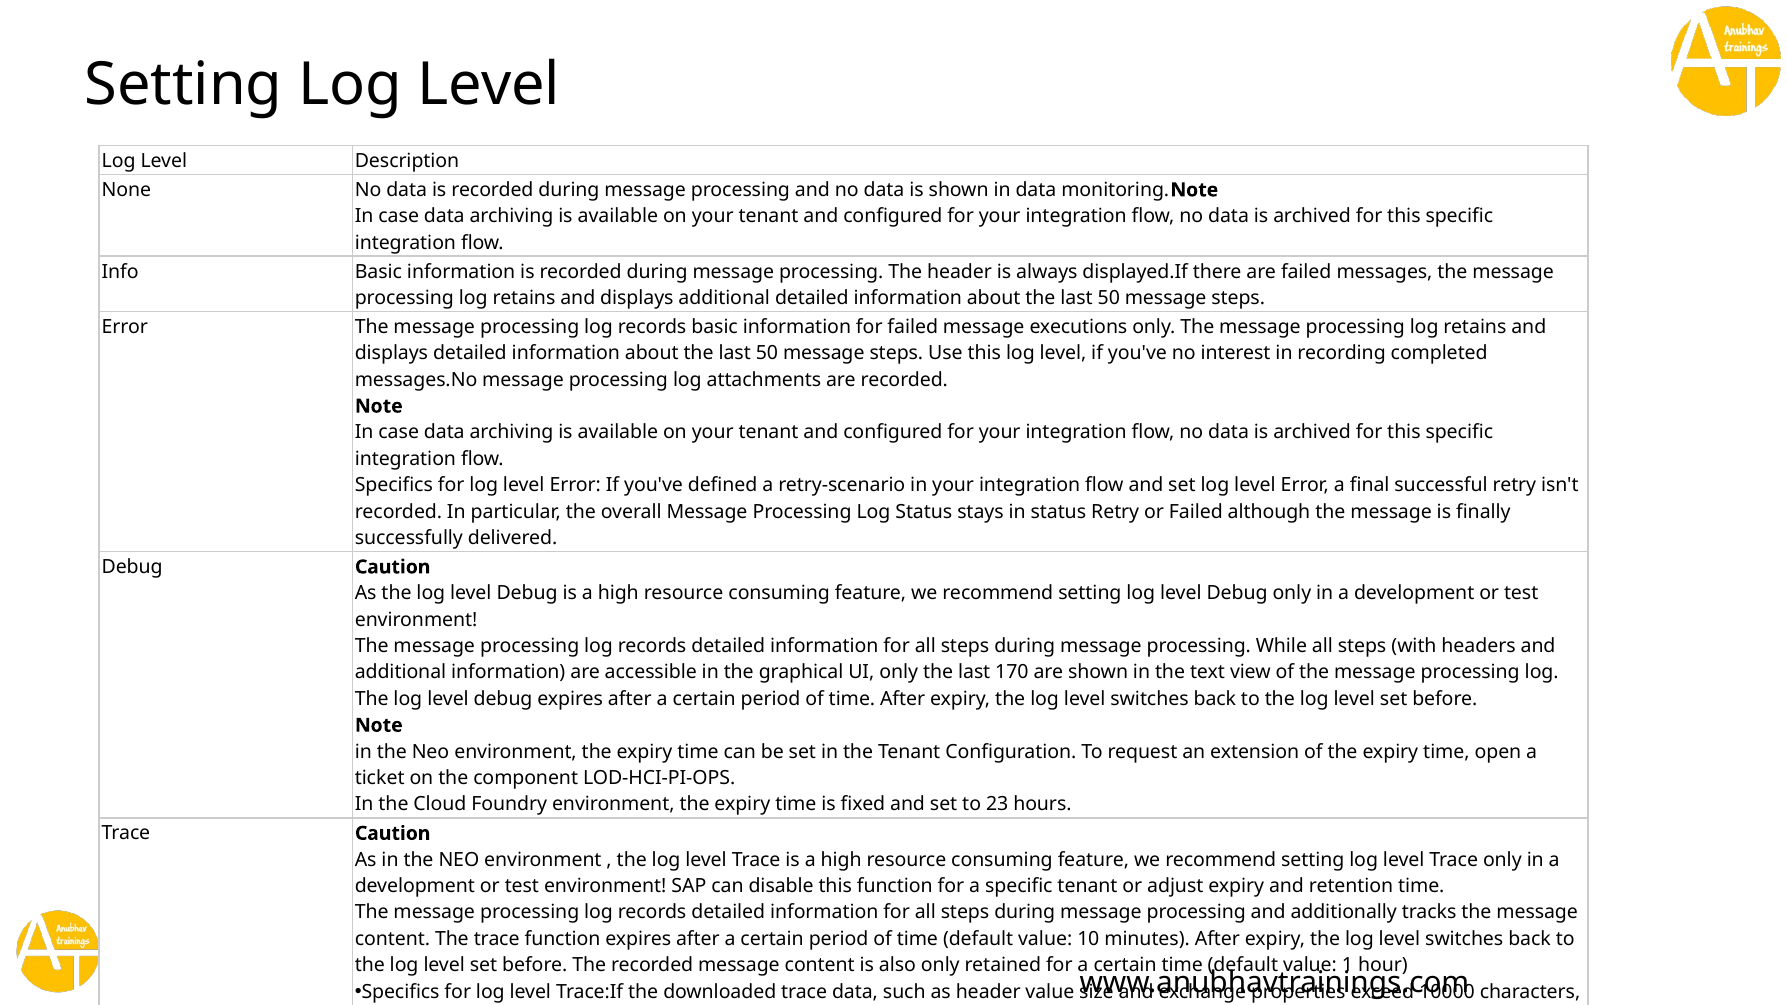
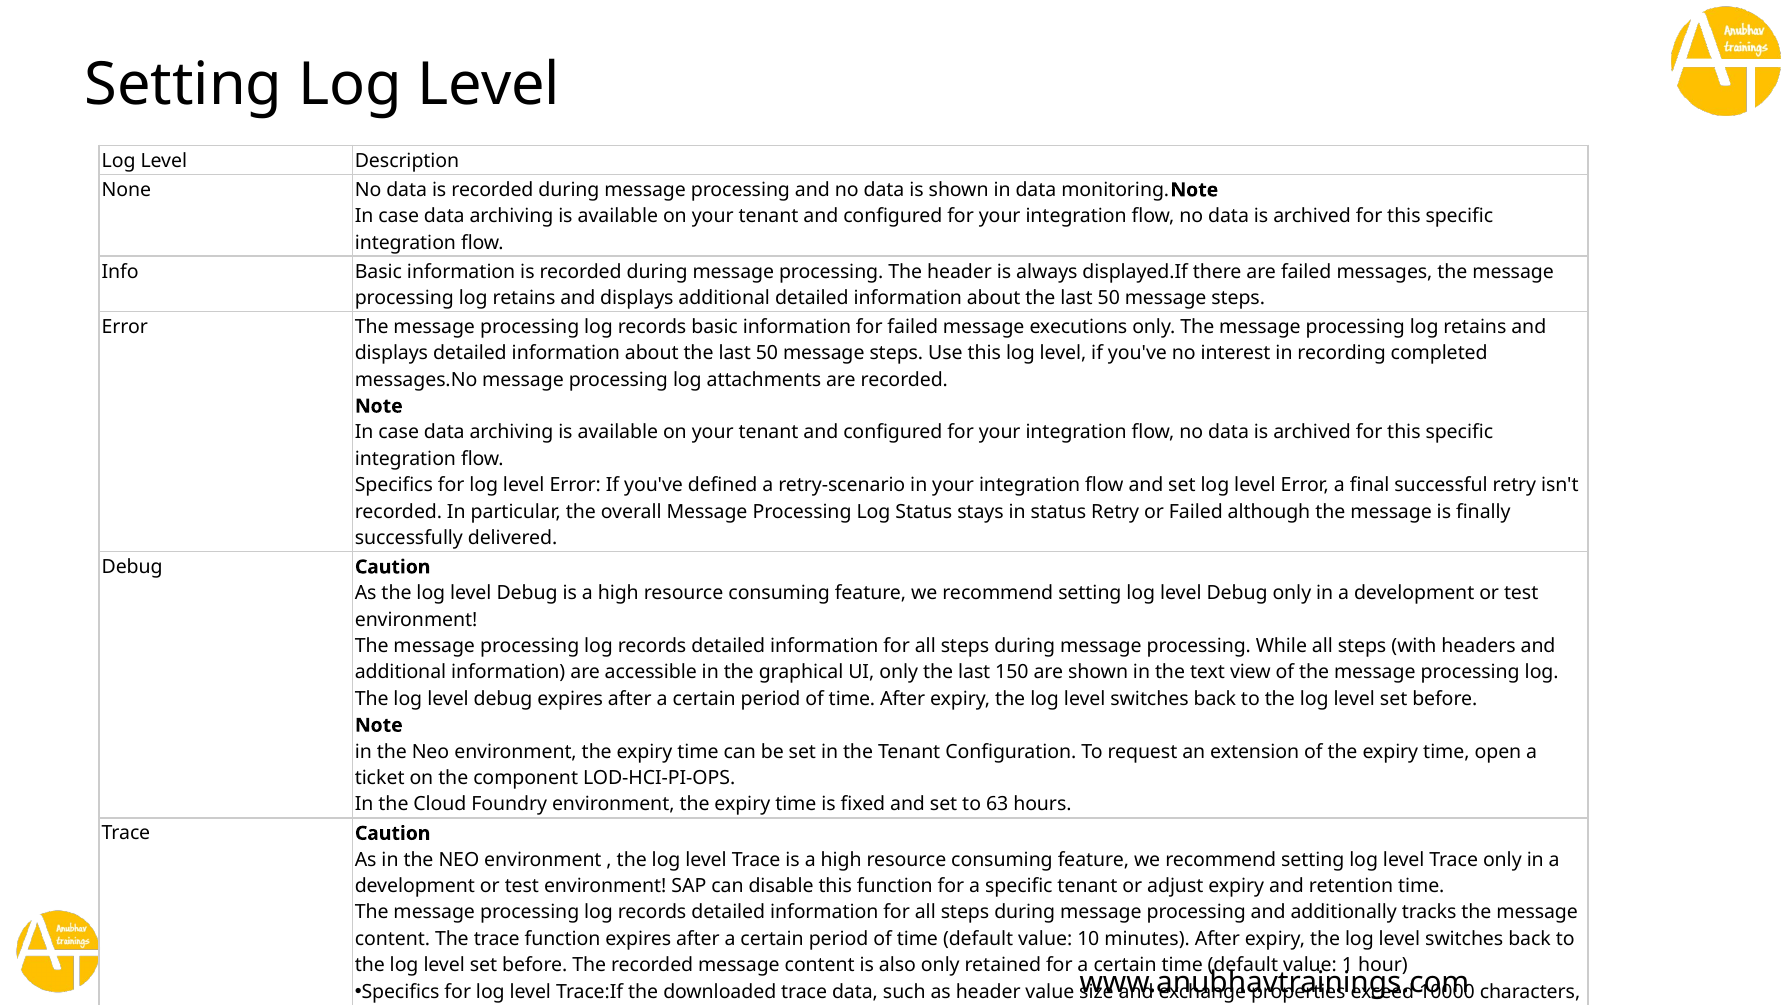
170: 170 -> 150 (1012, 673)
23: 23 -> 63 (997, 805)
